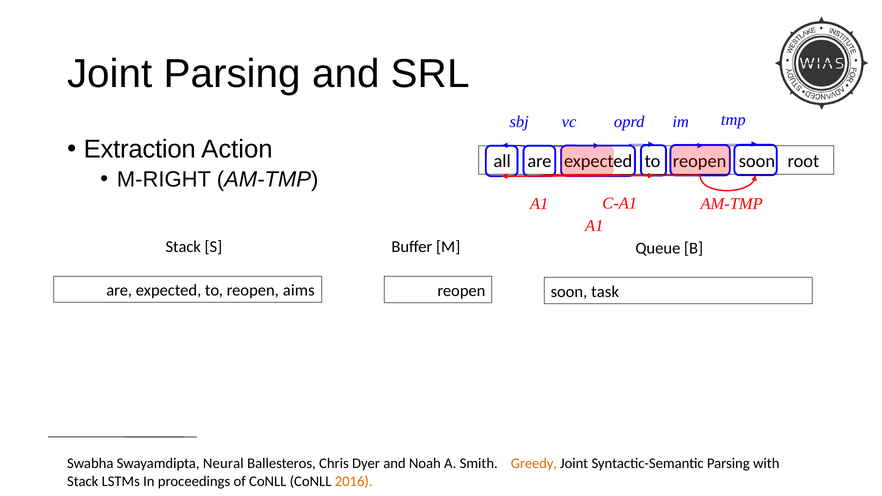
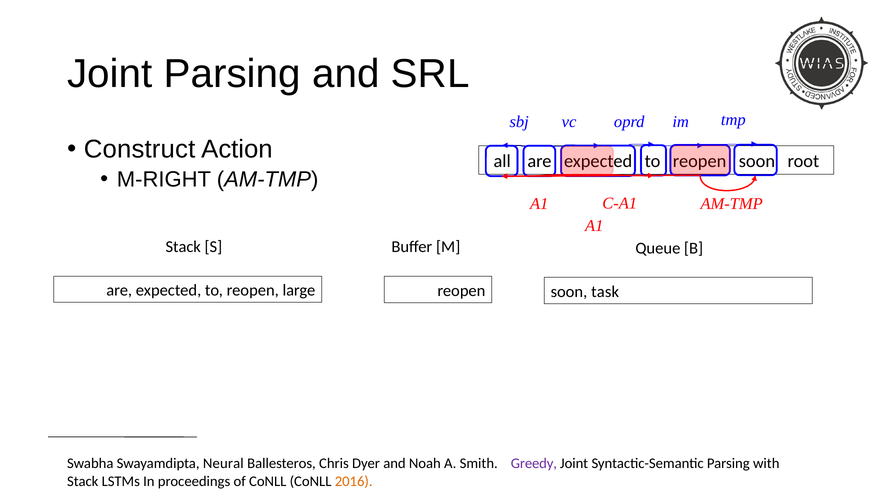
Extraction: Extraction -> Construct (140, 149)
aims: aims -> large (299, 290)
Greedy colour: orange -> purple (534, 464)
